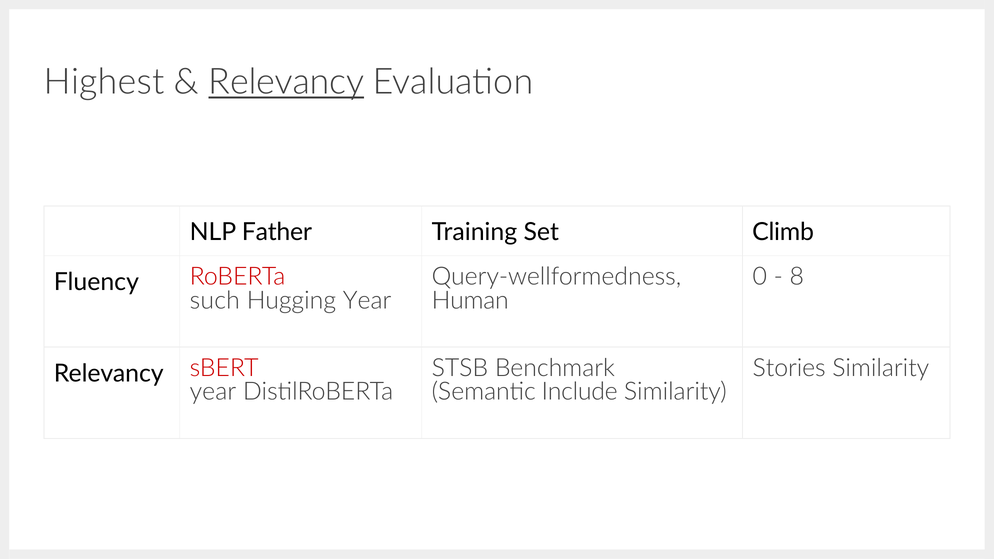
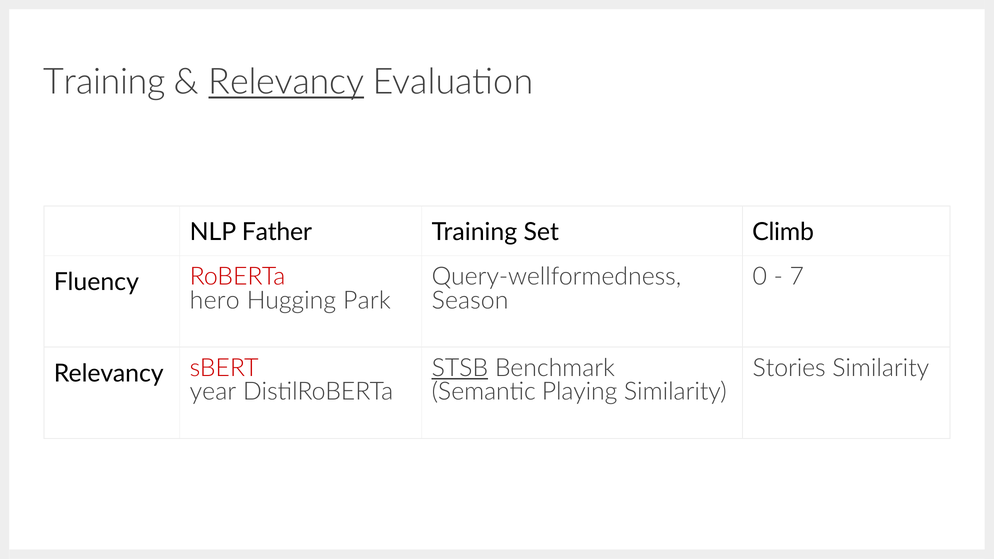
Highest: Highest -> Training (104, 82)
8: 8 -> 7 (797, 277)
such: such -> hero (215, 300)
Hugging Year: Year -> Park (367, 300)
Human: Human -> Season (470, 300)
STSB underline: none -> present (460, 368)
Include: Include -> Playing (580, 392)
